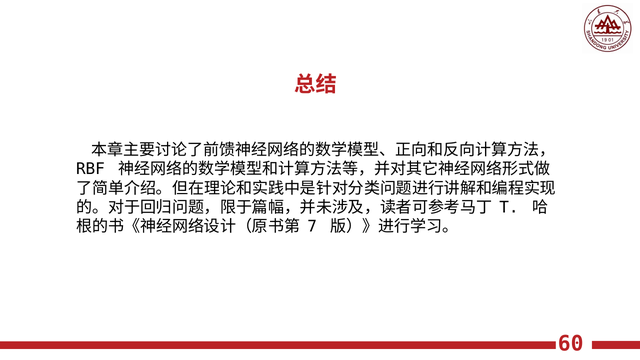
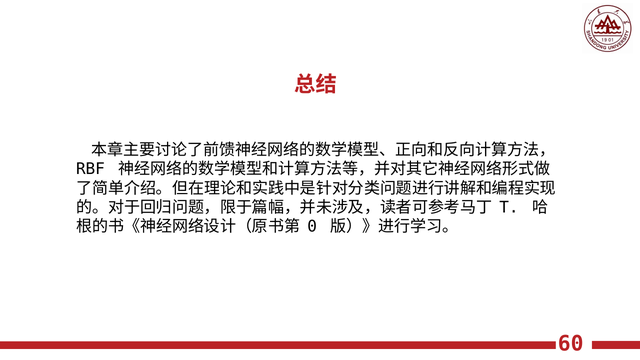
7: 7 -> 0 (312, 227)
